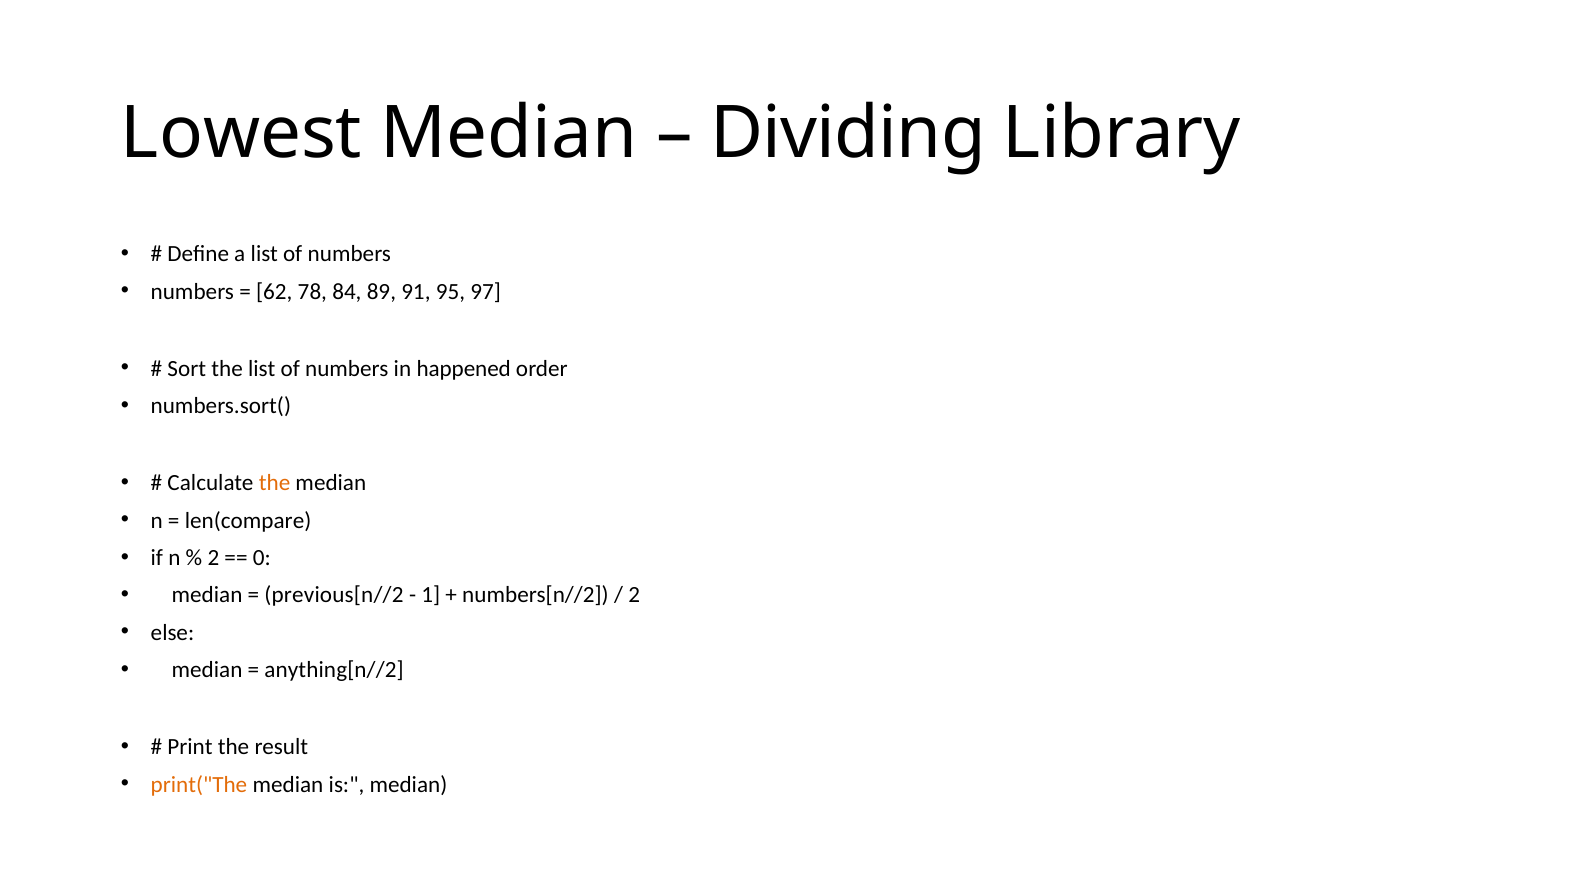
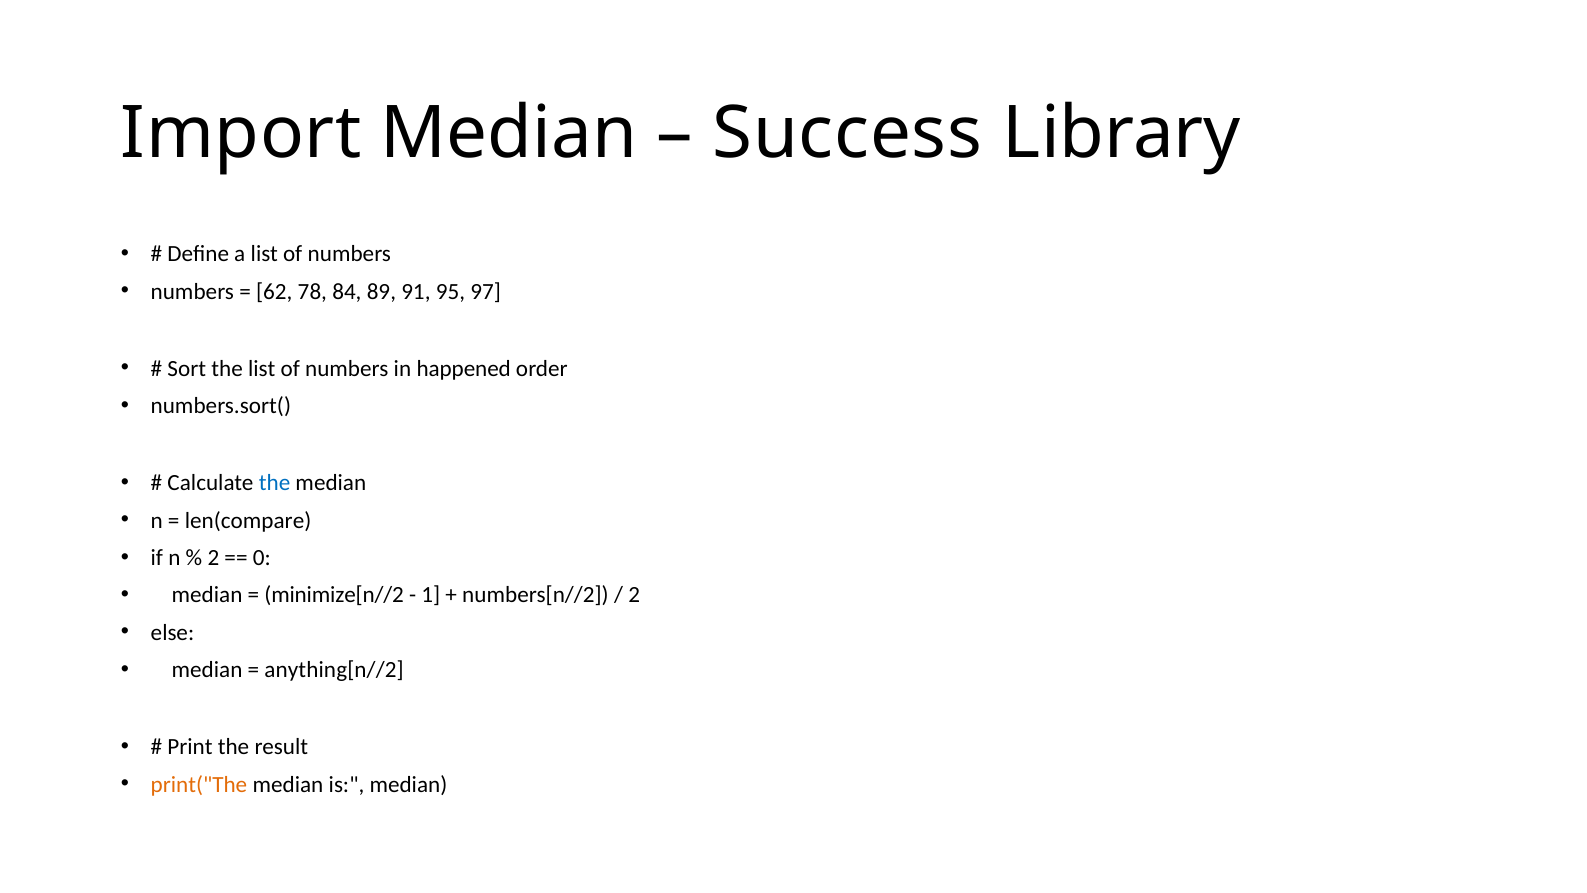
Lowest: Lowest -> Import (241, 133)
Dividing: Dividing -> Success (847, 133)
the colour: orange -> blue (275, 483)
previous[n//2: previous[n//2 -> minimize[n//2 (334, 595)
